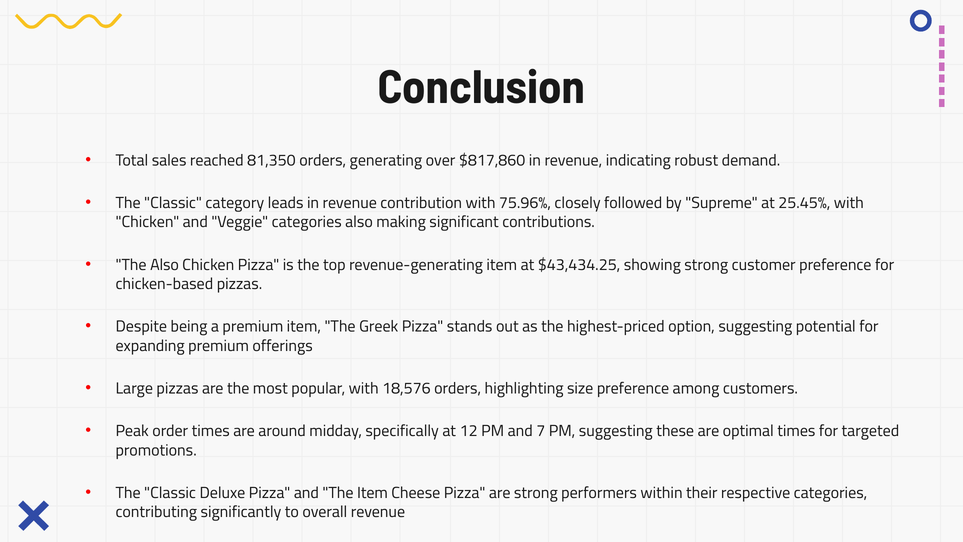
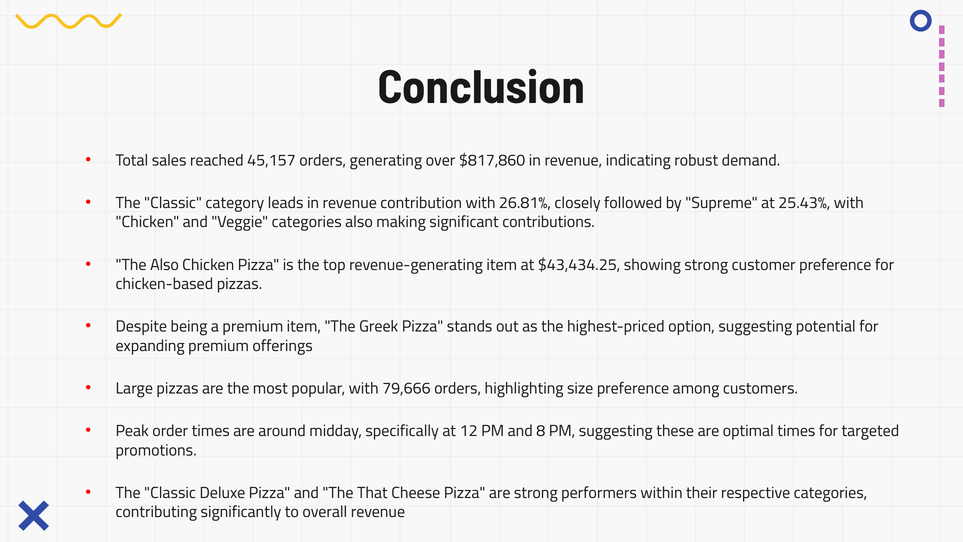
81,350: 81,350 -> 45,157 (271, 160)
75.96%: 75.96% -> 26.81% (525, 203)
25.45%: 25.45% -> 25.43% (804, 203)
18,576: 18,576 -> 79,666 (406, 388)
7: 7 -> 8 (541, 431)
The Item: Item -> That (372, 493)
